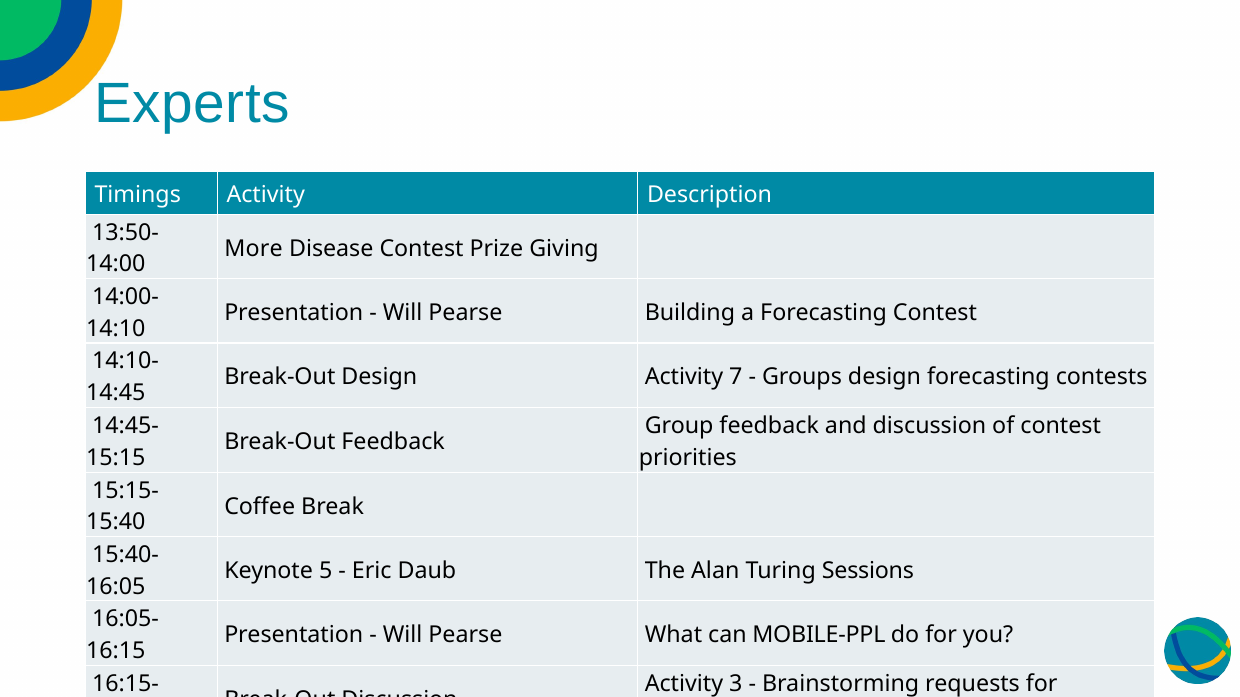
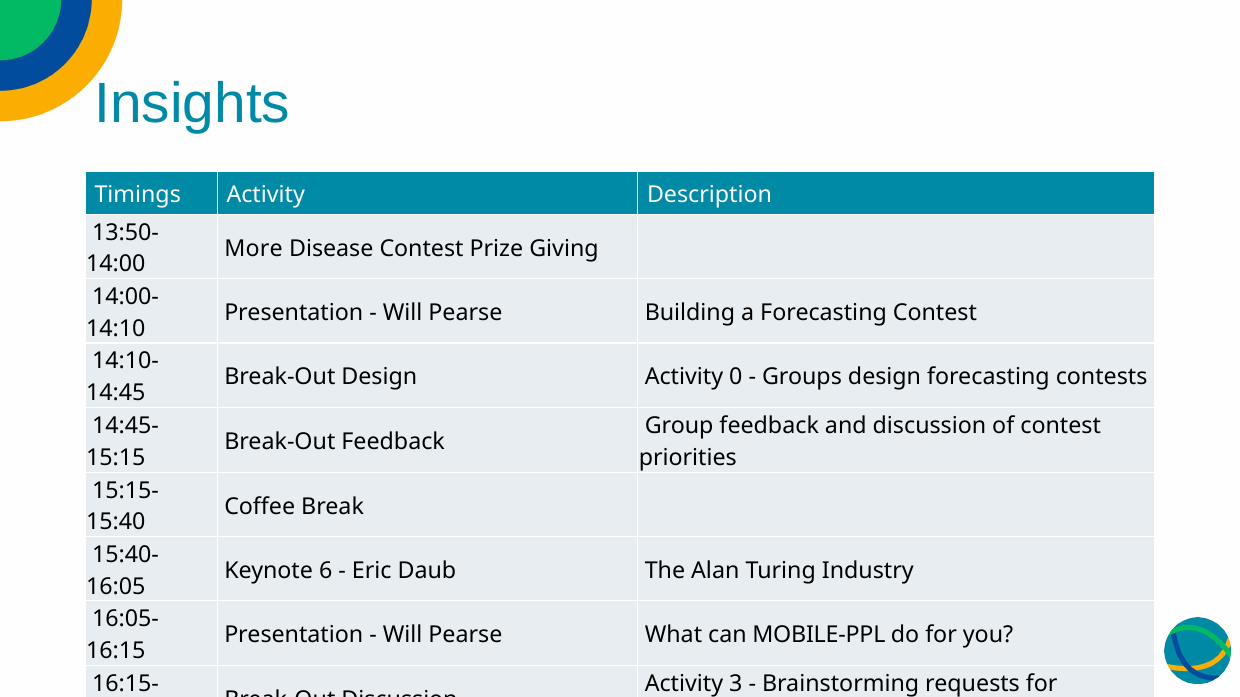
Experts: Experts -> Insights (192, 104)
7: 7 -> 0 (736, 377)
5: 5 -> 6 (326, 571)
Sessions: Sessions -> Industry (868, 571)
